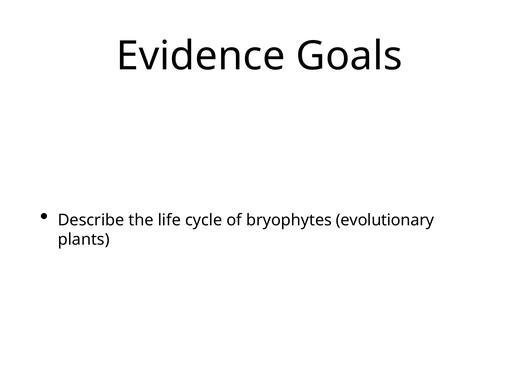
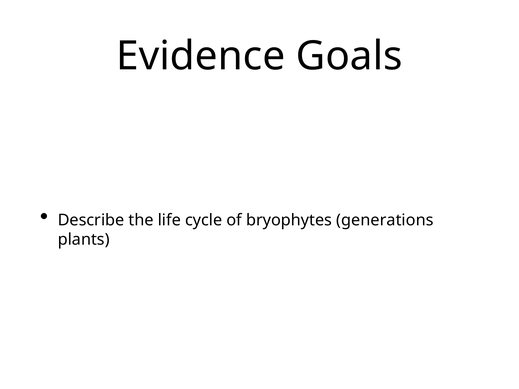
evolutionary: evolutionary -> generations (385, 220)
